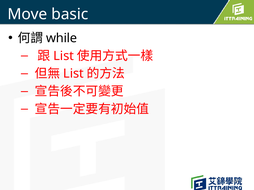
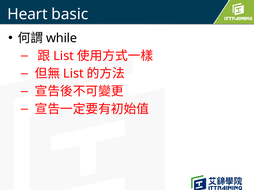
Move: Move -> Heart (27, 14)
